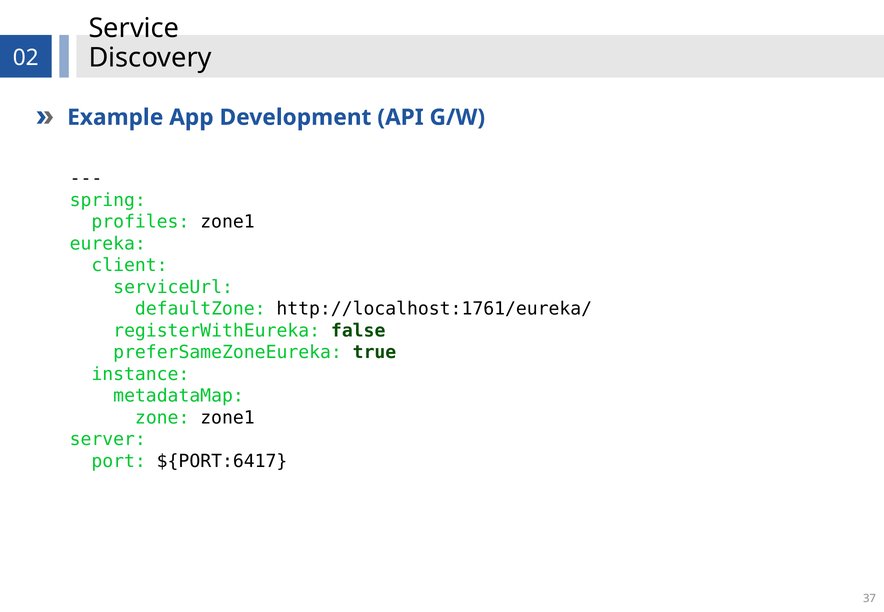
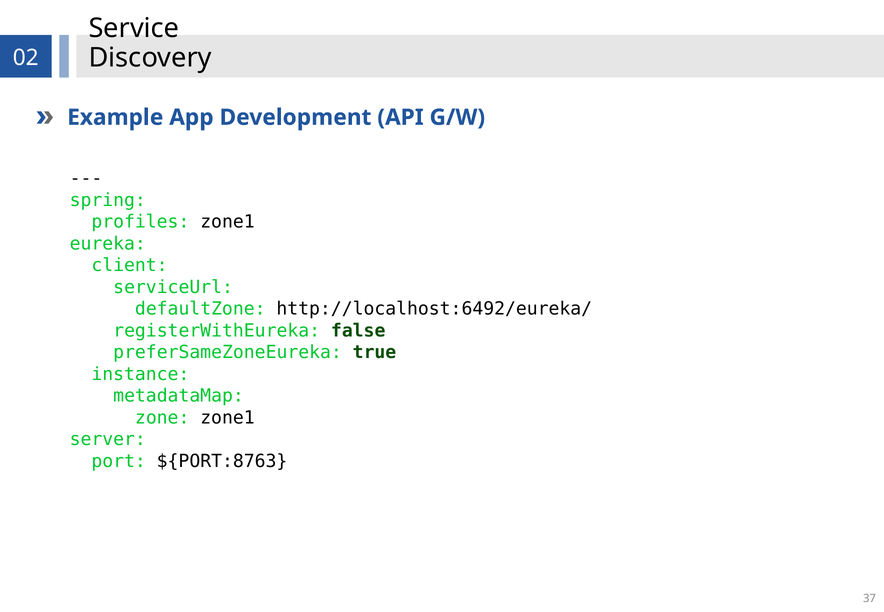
http://localhost:1761/eureka/: http://localhost:1761/eureka/ -> http://localhost:6492/eureka/ (434, 309)
${PORT:6417: ${PORT:6417 -> ${PORT:8763 (222, 461)
